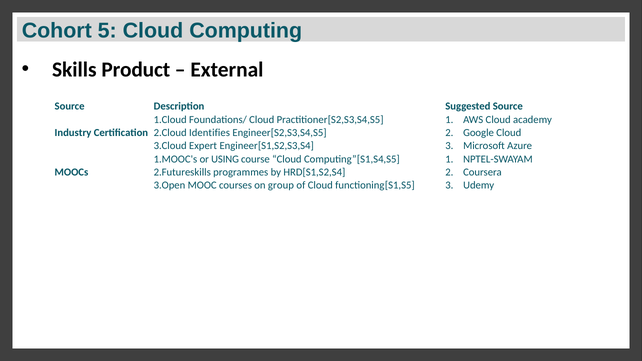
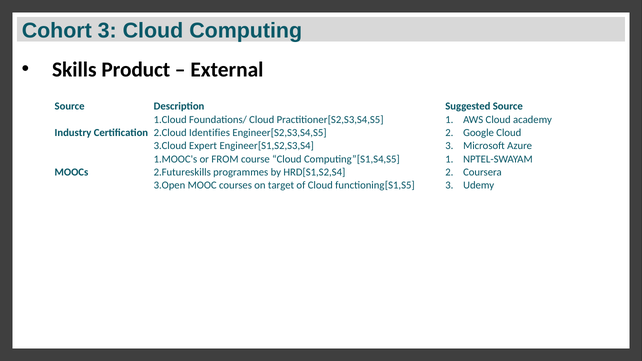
Cohort 5: 5 -> 3 (107, 31)
USING: USING -> FROM (225, 159)
group: group -> target (281, 185)
